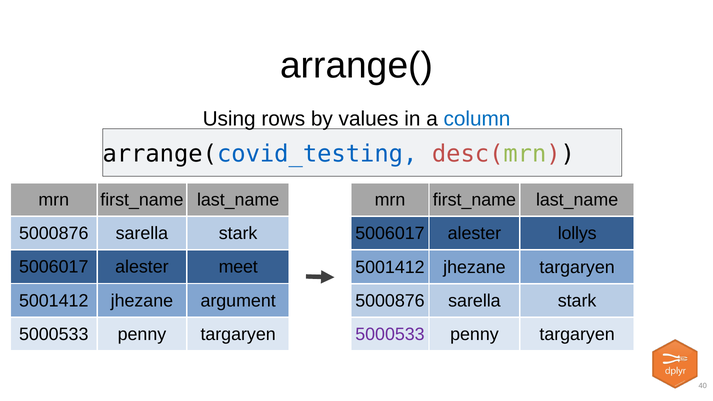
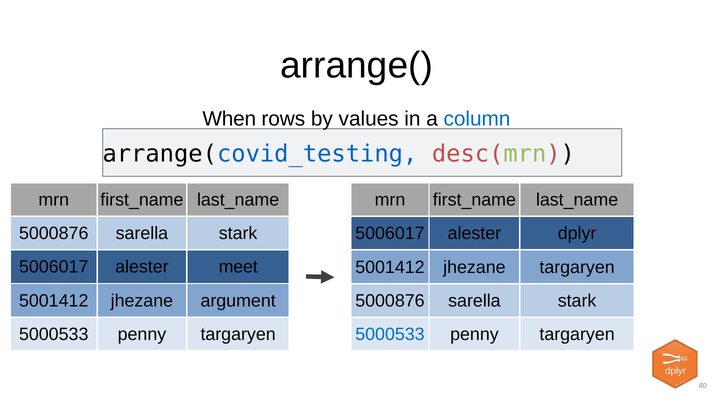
Using: Using -> When (229, 119)
lollys: lollys -> dplyr (577, 234)
5000533 colour: purple -> blue (390, 334)
